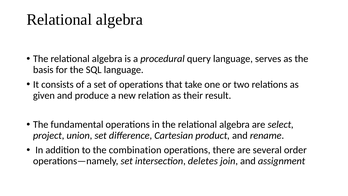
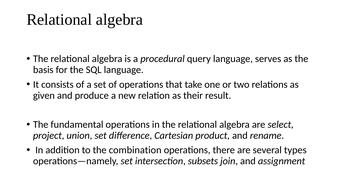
order: order -> types (295, 150)
deletes: deletes -> subsets (203, 161)
